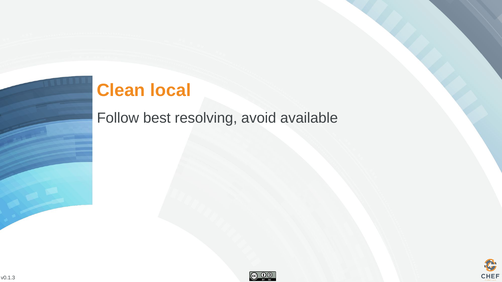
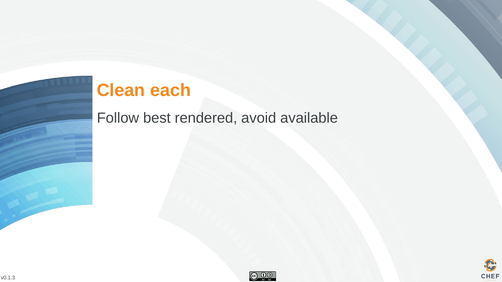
local: local -> each (171, 90)
resolving: resolving -> rendered (206, 118)
